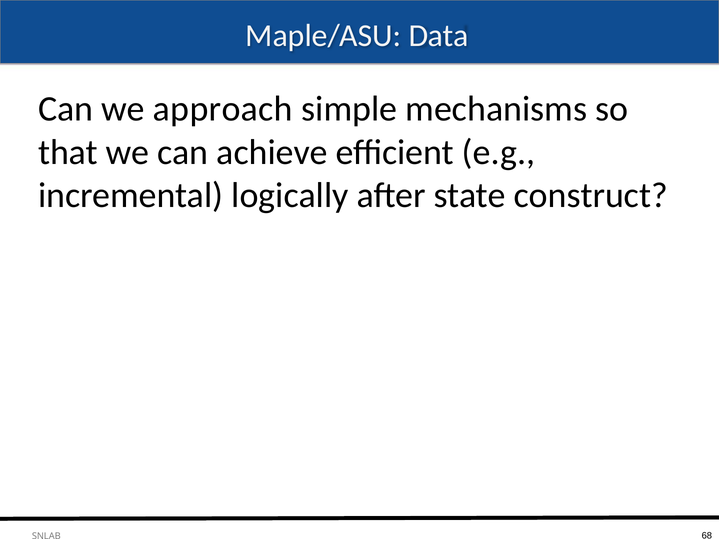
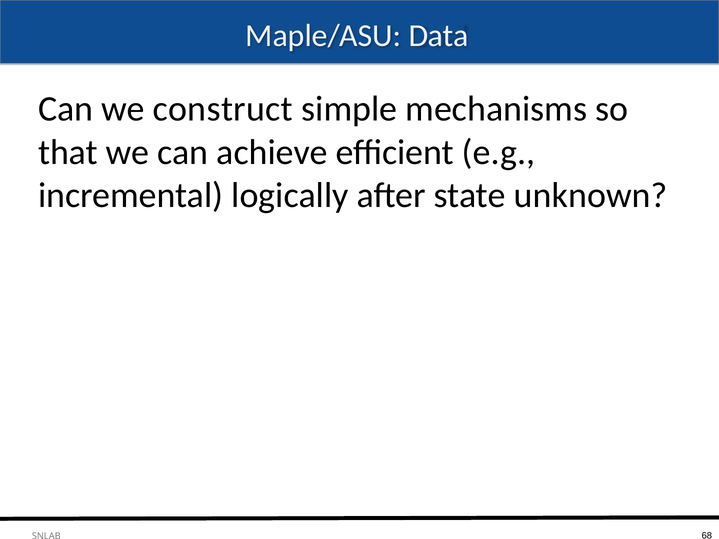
approach: approach -> construct (223, 109)
construct: construct -> unknown (591, 195)
